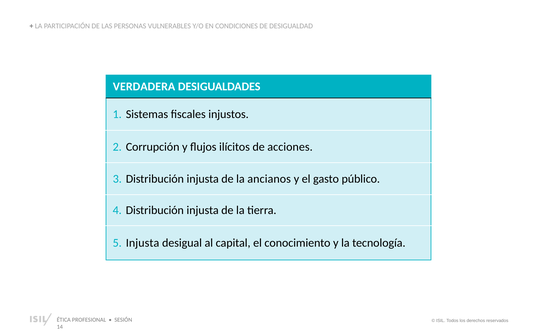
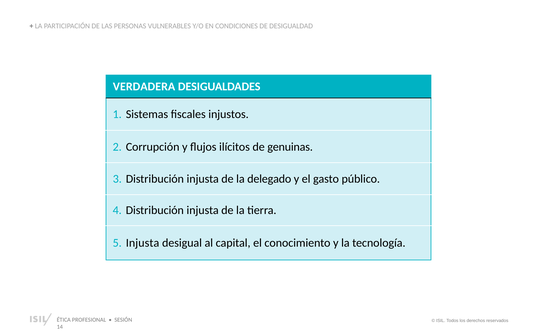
acciones: acciones -> genuinas (290, 147)
ancianos: ancianos -> delegado (269, 179)
